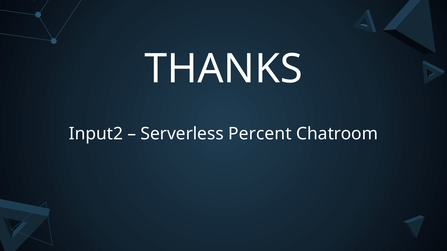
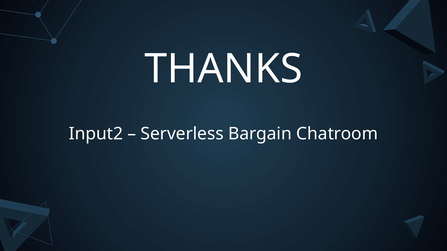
Percent: Percent -> Bargain (260, 134)
